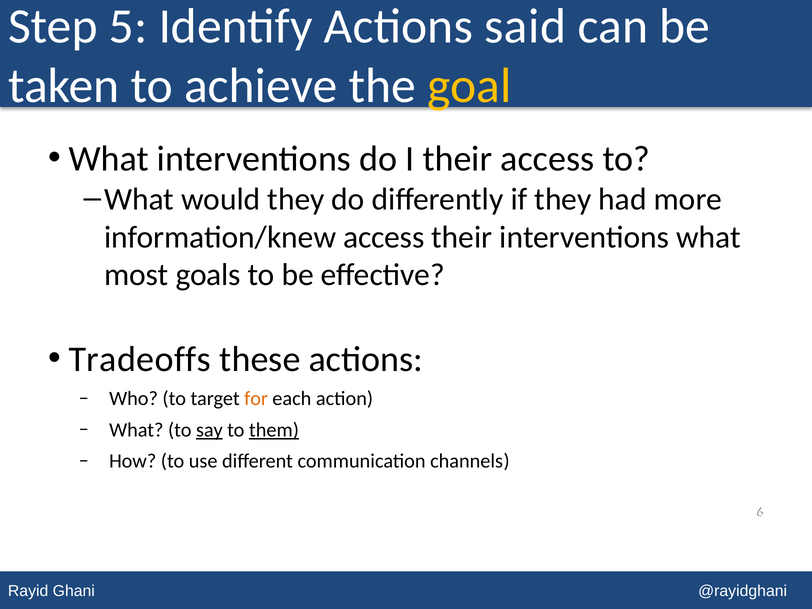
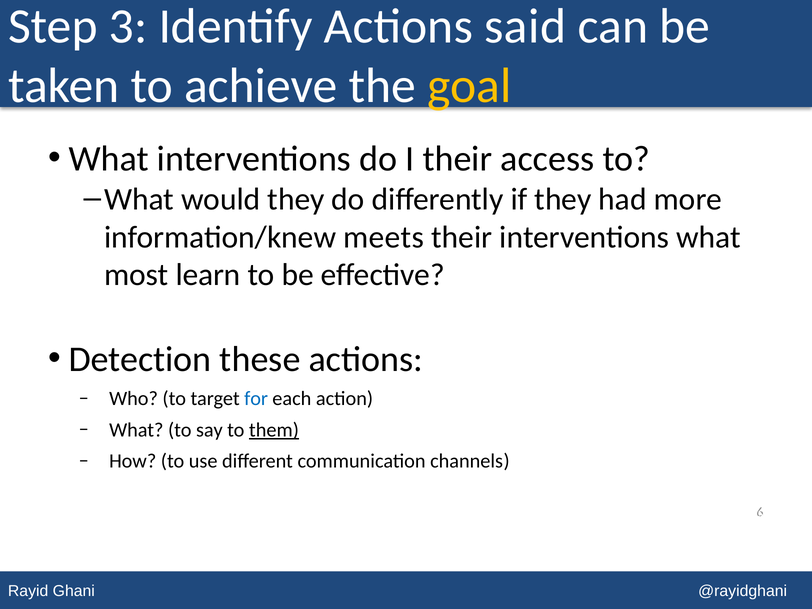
5: 5 -> 3 (128, 27)
information/knew access: access -> meets (384, 237)
goals: goals -> learn (208, 275)
Tradeoffs: Tradeoffs -> Detection (140, 359)
for colour: orange -> blue (256, 399)
say underline: present -> none (209, 430)
